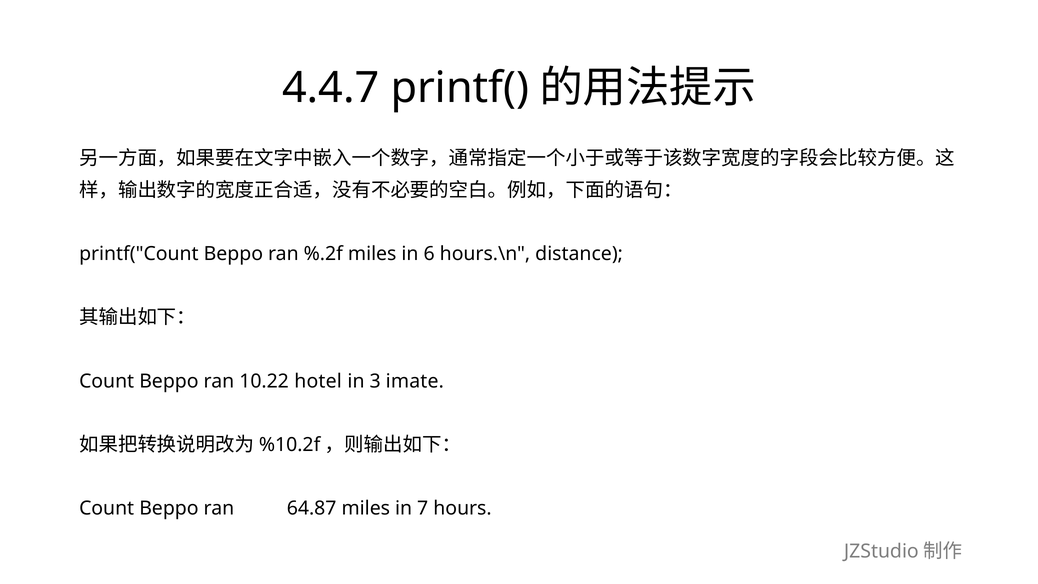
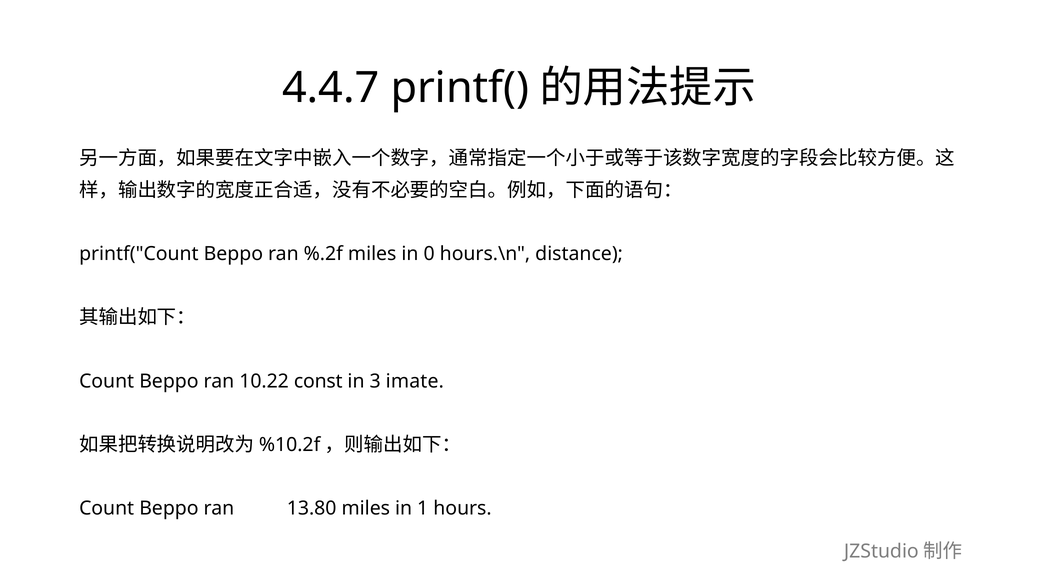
6: 6 -> 0 (429, 254)
hotel: hotel -> const (318, 381)
64.87: 64.87 -> 13.80 (312, 508)
7: 7 -> 1 (423, 508)
